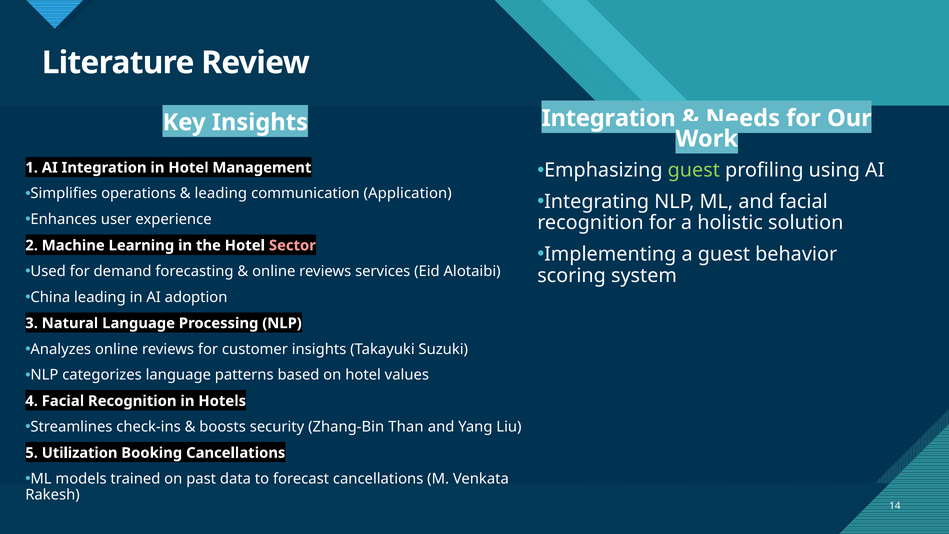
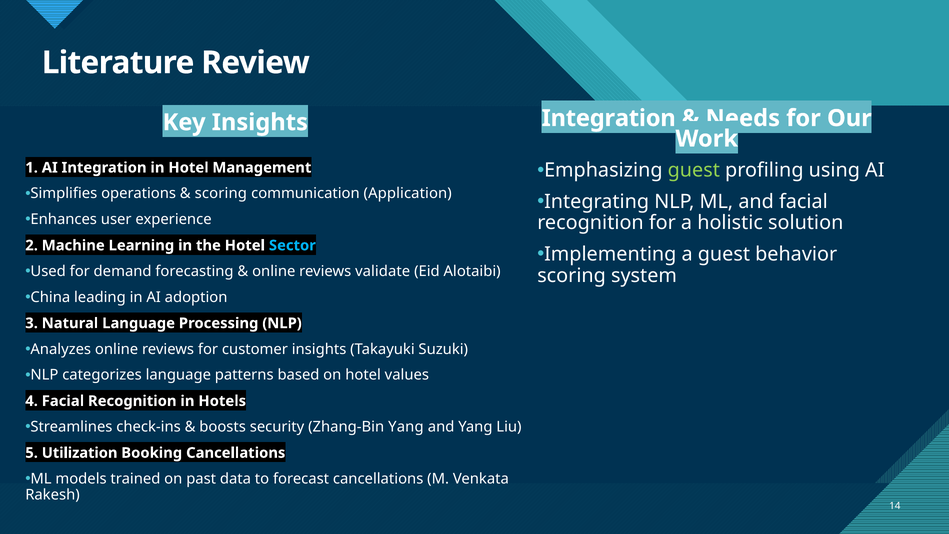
leading: leading -> scoring (221, 194)
Sector colour: pink -> light blue (292, 245)
services: services -> validate (383, 271)
Zhang-Bin Than: Than -> Yang (406, 427)
